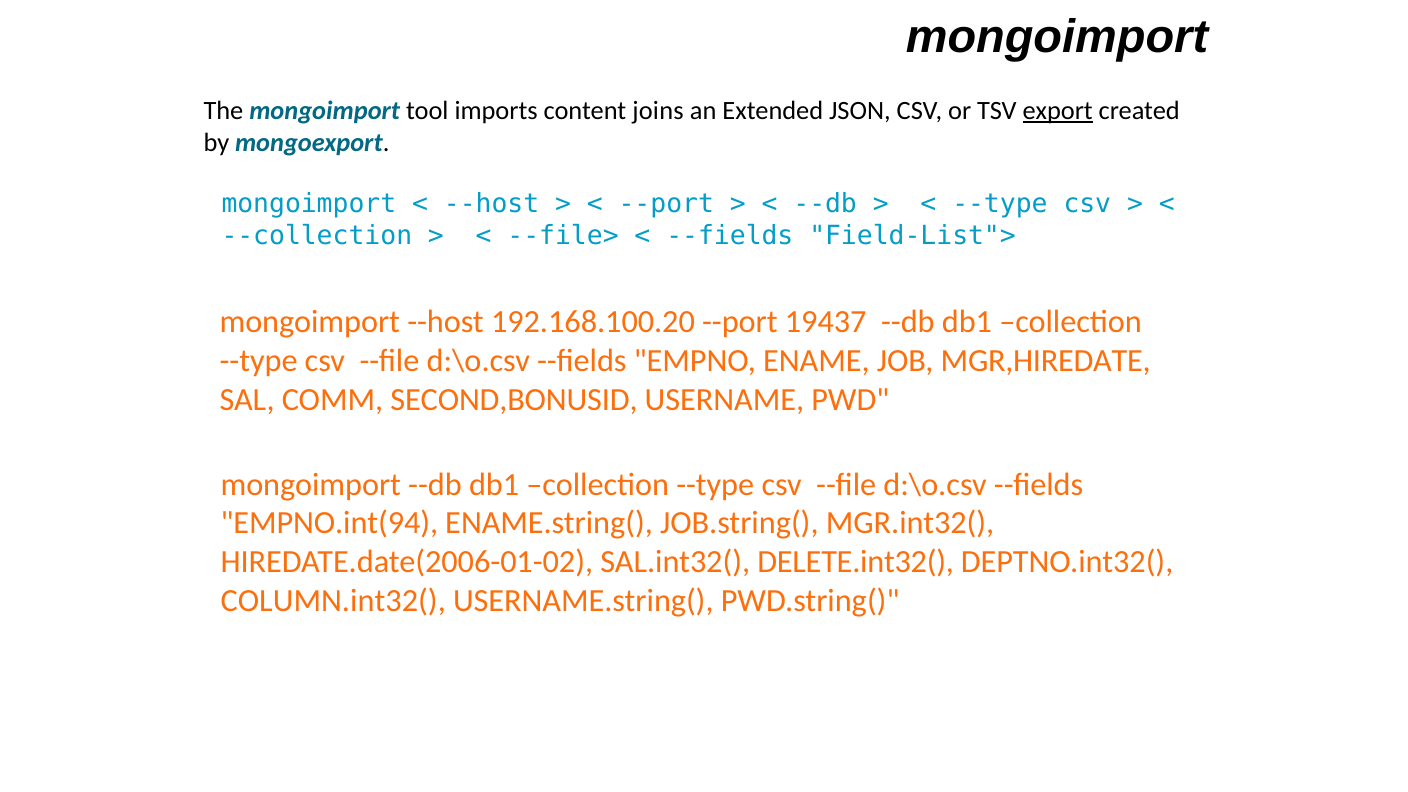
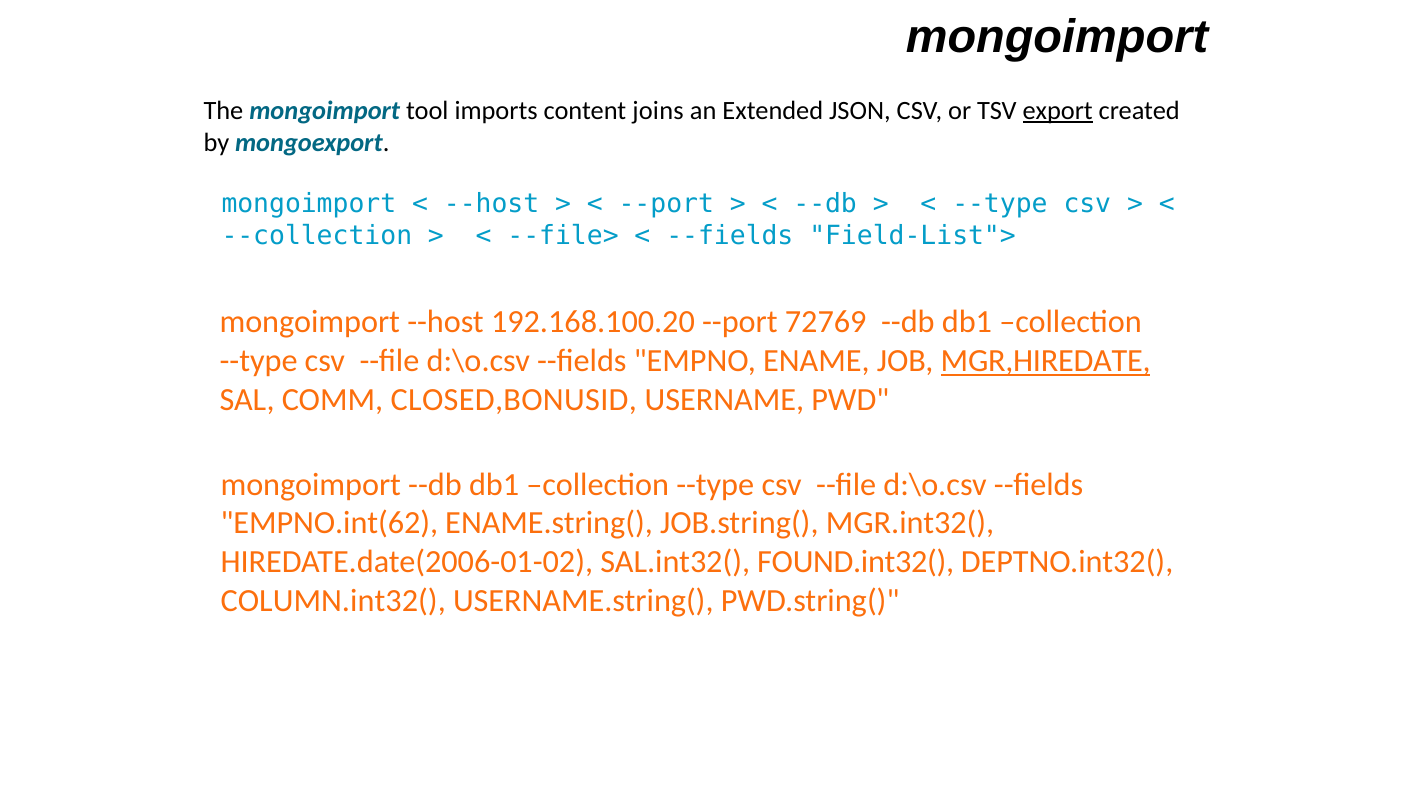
19437: 19437 -> 72769 (826, 322)
MGR,HIREDATE underline: none -> present (1046, 361)
SECOND,BONUSID: SECOND,BONUSID -> CLOSED,BONUSID (514, 400)
EMPNO.int(94: EMPNO.int(94 -> EMPNO.int(62 (329, 523)
DELETE.int32(: DELETE.int32( -> FOUND.int32( (856, 562)
